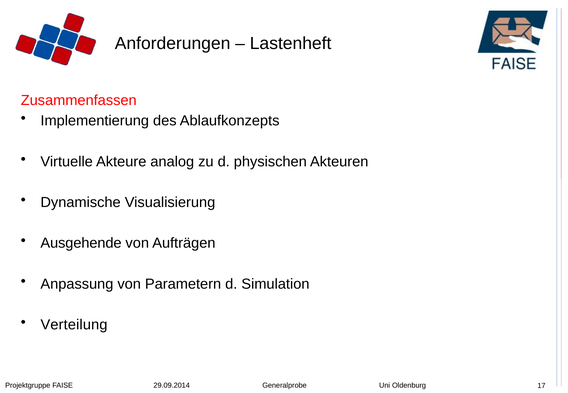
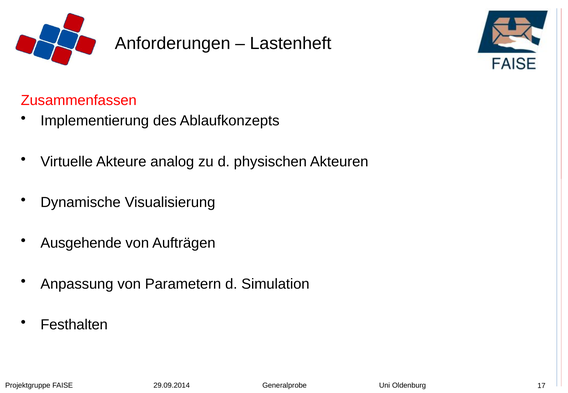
Verteilung: Verteilung -> Festhalten (74, 325)
